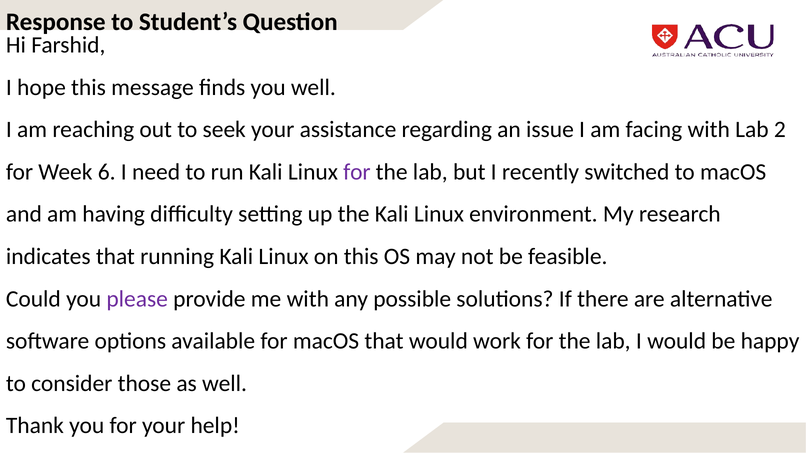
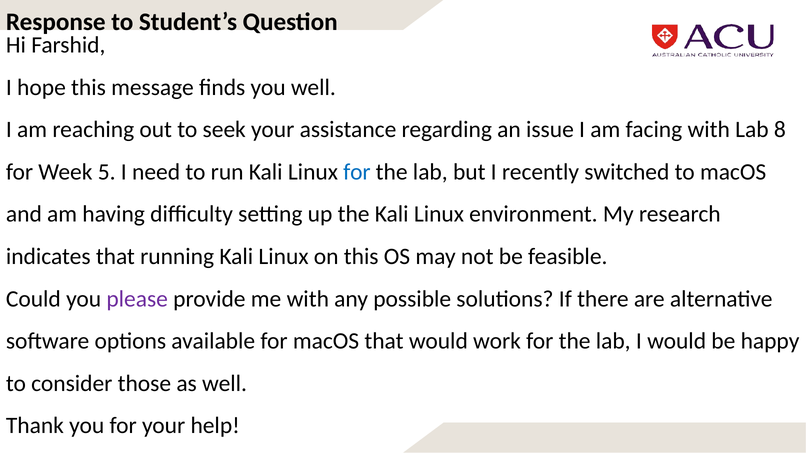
2: 2 -> 8 (780, 130)
6: 6 -> 5 (107, 172)
for colour: purple -> blue (357, 172)
